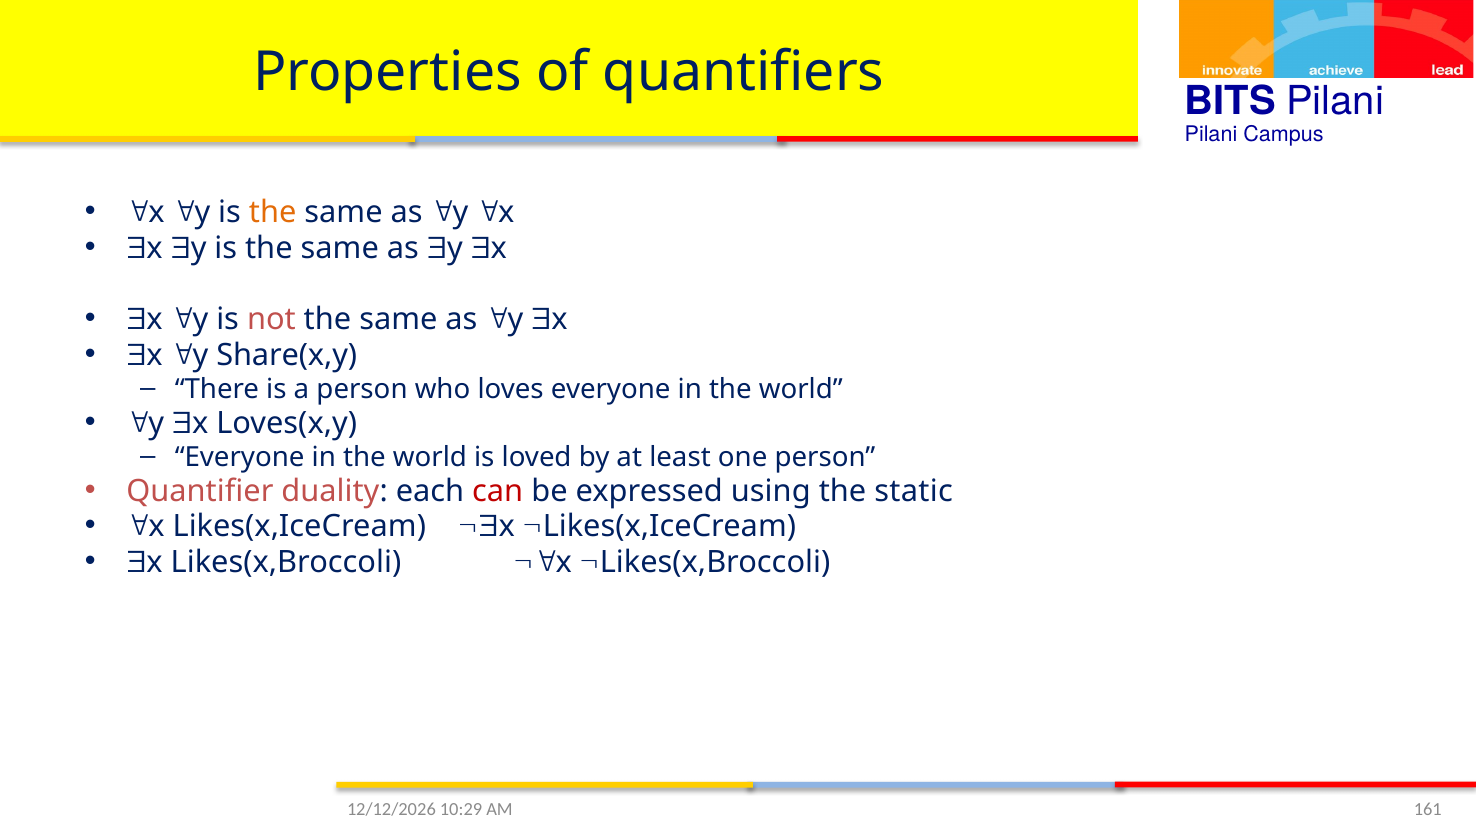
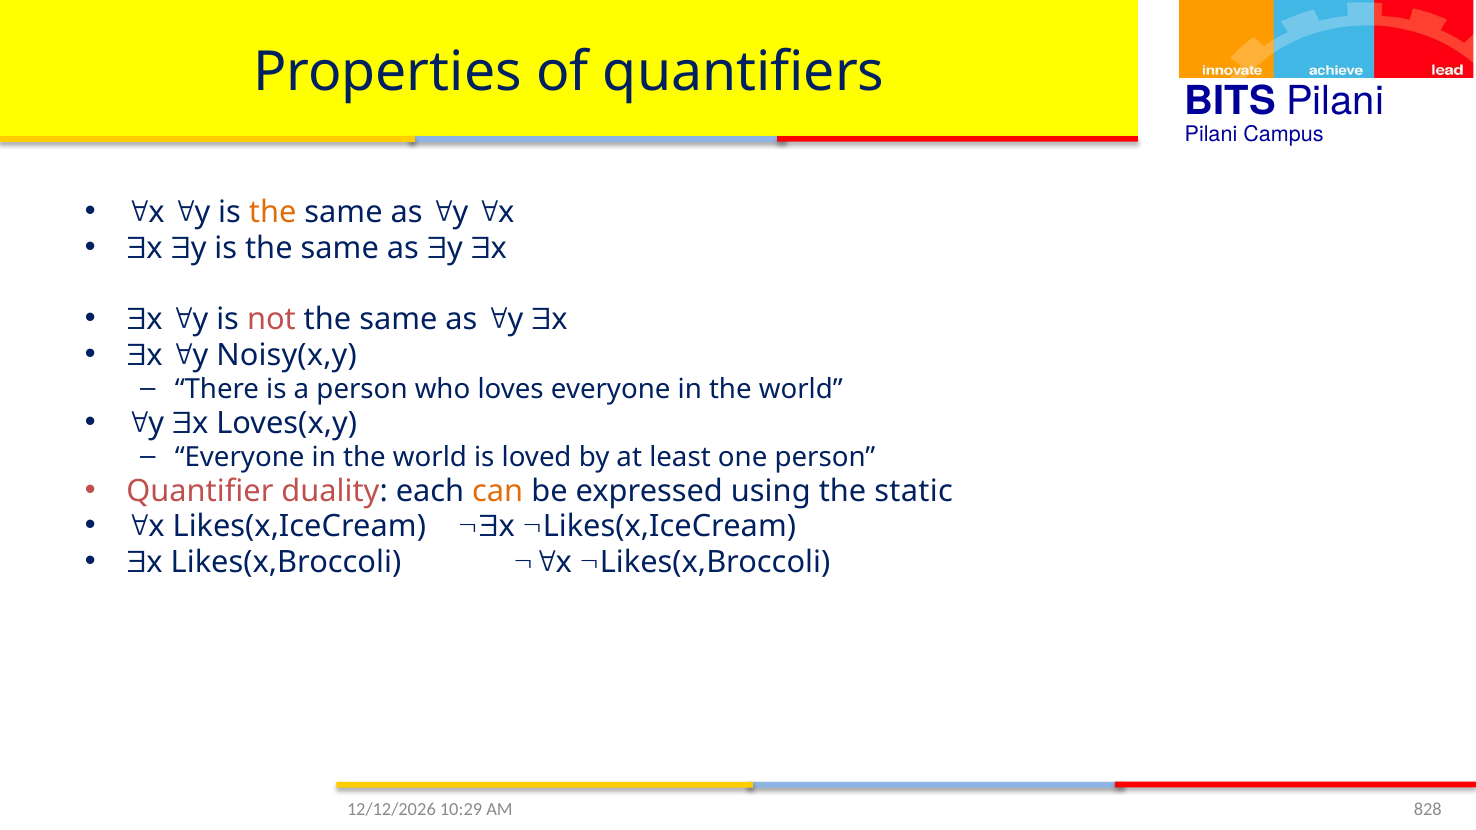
Share(x,y: Share(x,y -> Noisy(x,y (287, 355)
can colour: red -> orange (498, 491)
161: 161 -> 828 (1428, 809)
